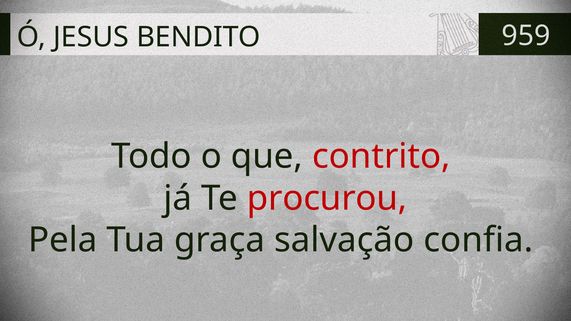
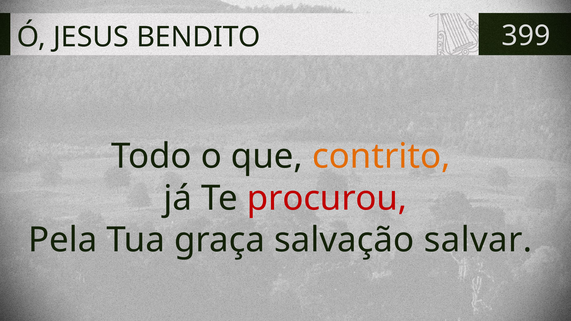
959: 959 -> 399 (526, 36)
contrito colour: red -> orange (381, 156)
confia: confia -> salvar (478, 240)
